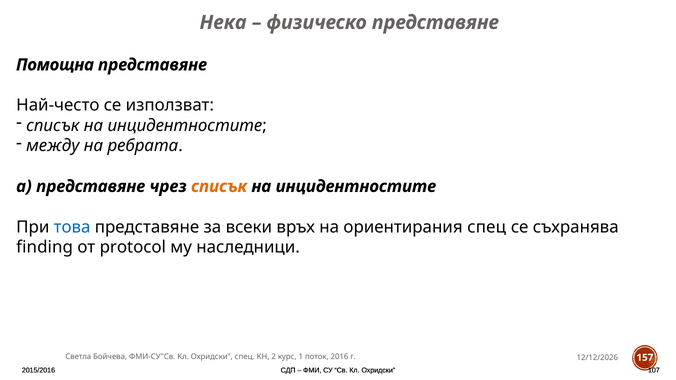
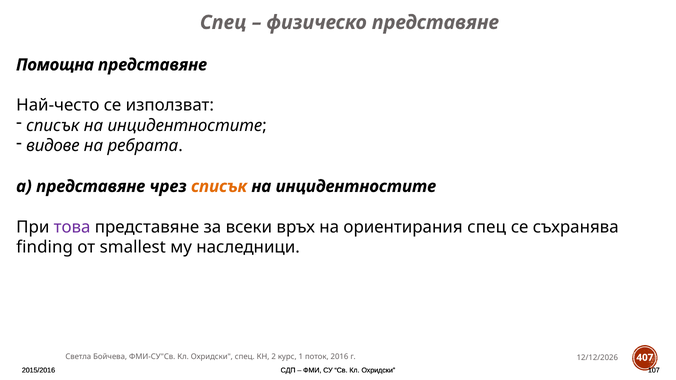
Нека: Нека -> Спец (223, 22)
между: между -> видове (53, 146)
това colour: blue -> purple (72, 227)
protocol: protocol -> smallest (133, 247)
157: 157 -> 407 (645, 358)
